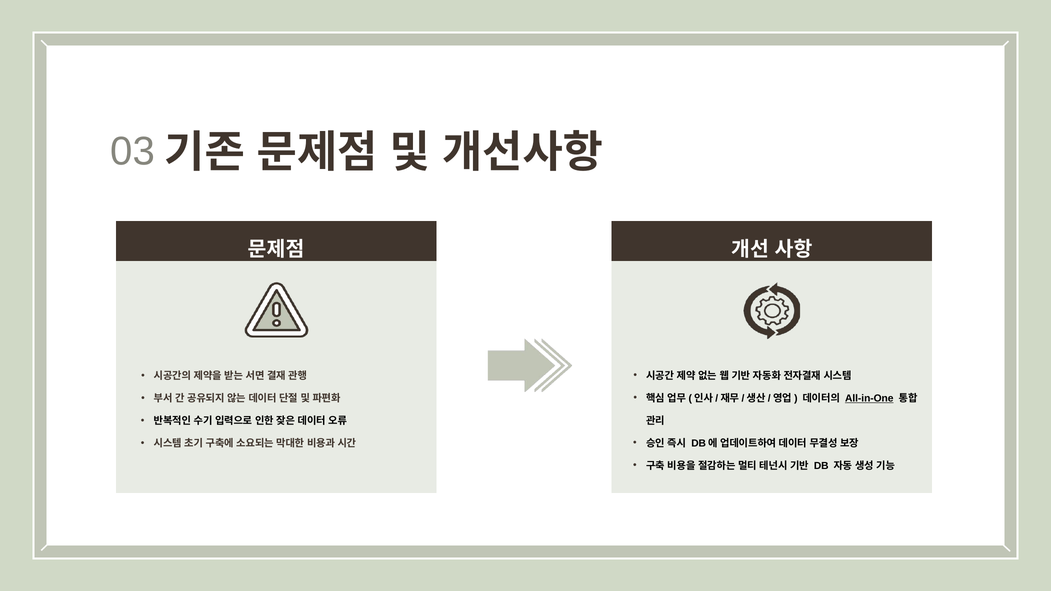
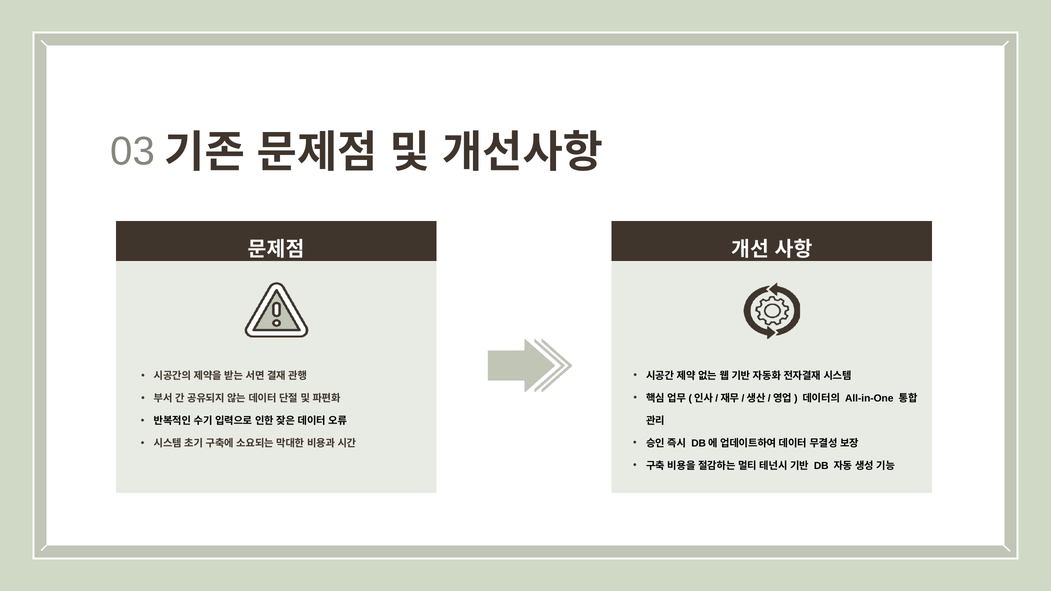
All-in-One underline: present -> none (869, 398)
